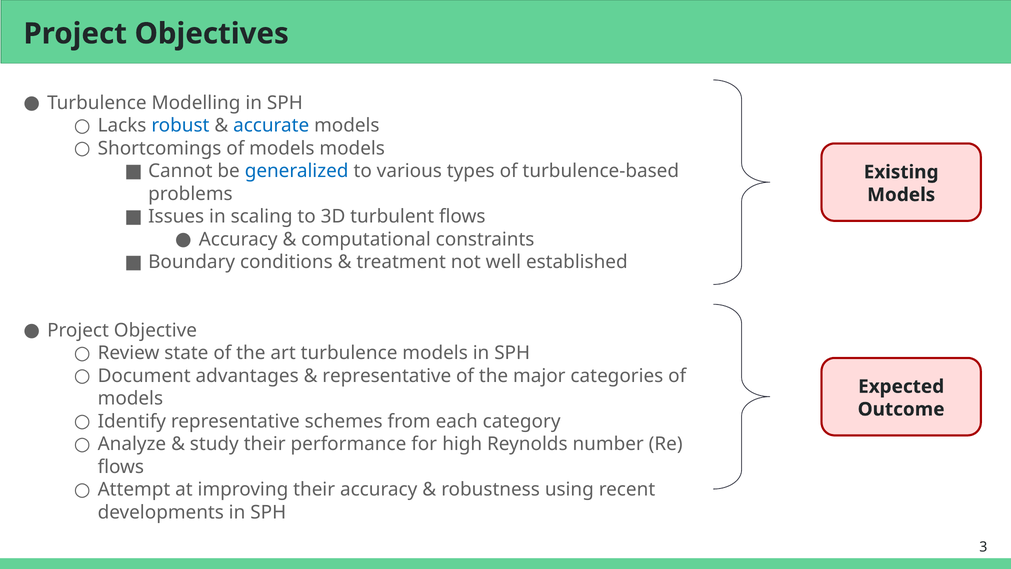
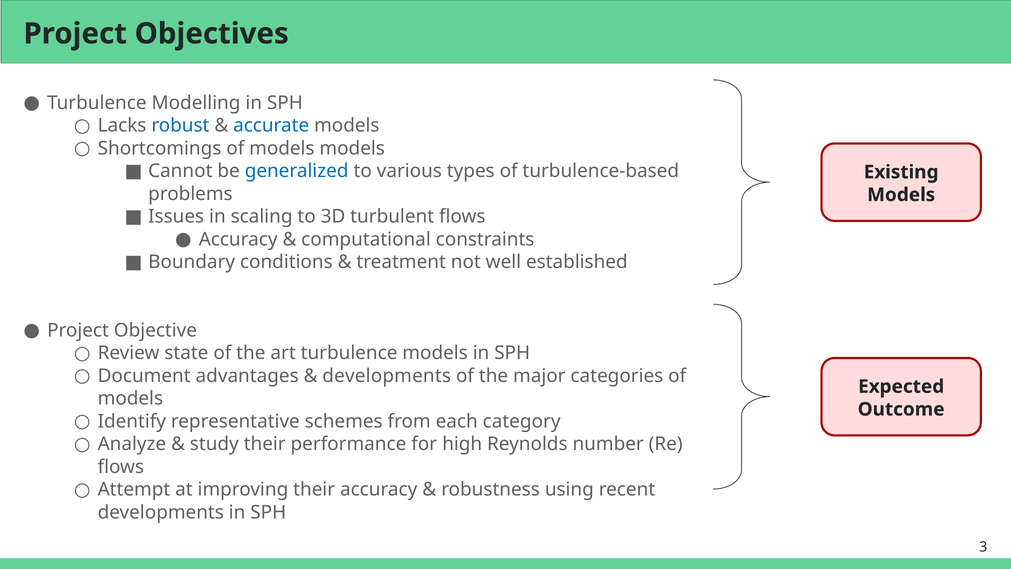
representative: representative -> developments (387, 376)
